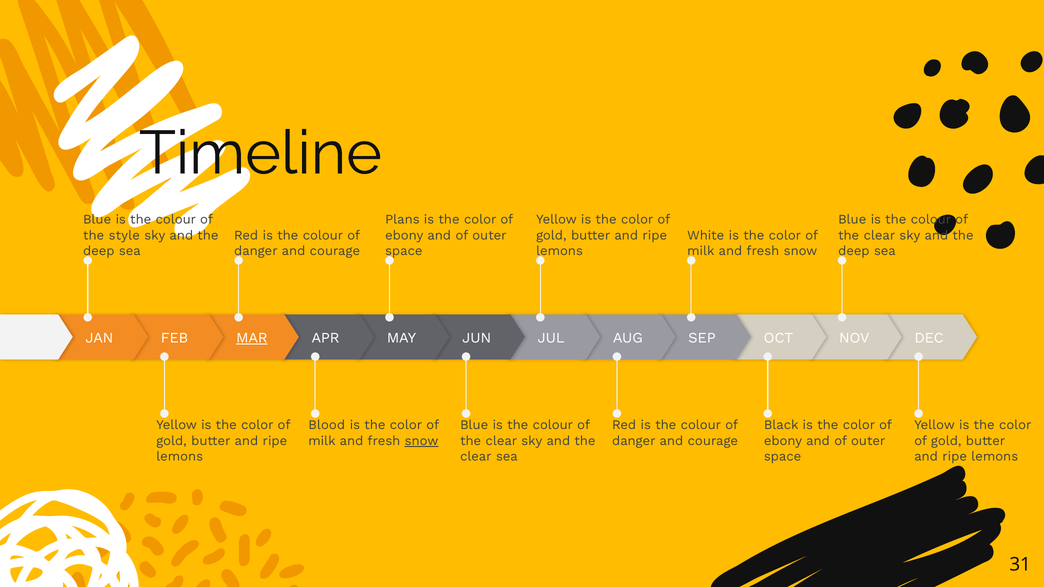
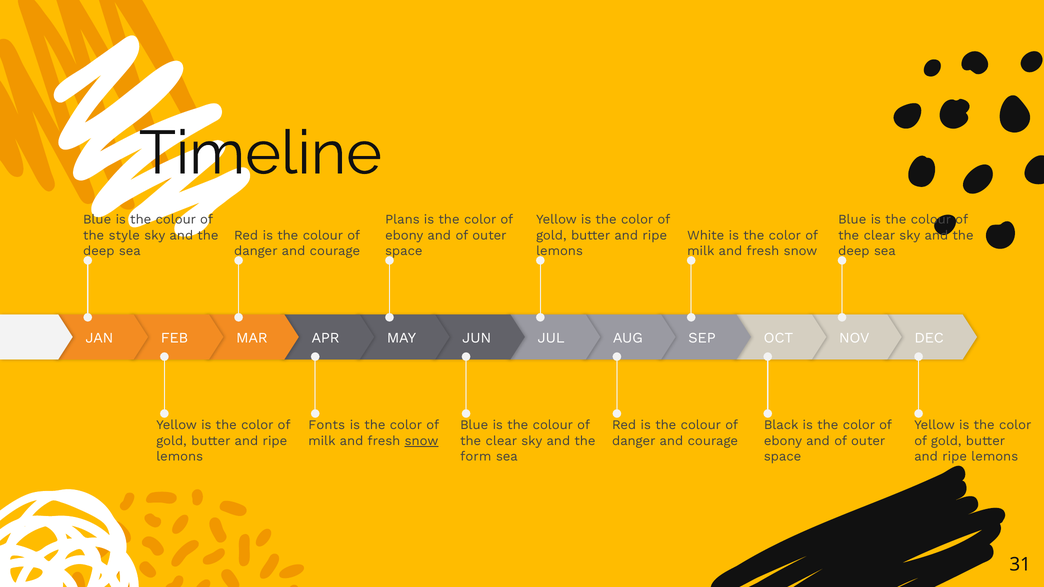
MAR underline: present -> none (252, 338)
Blood: Blood -> Fonts (327, 425)
clear: clear -> form (476, 457)
